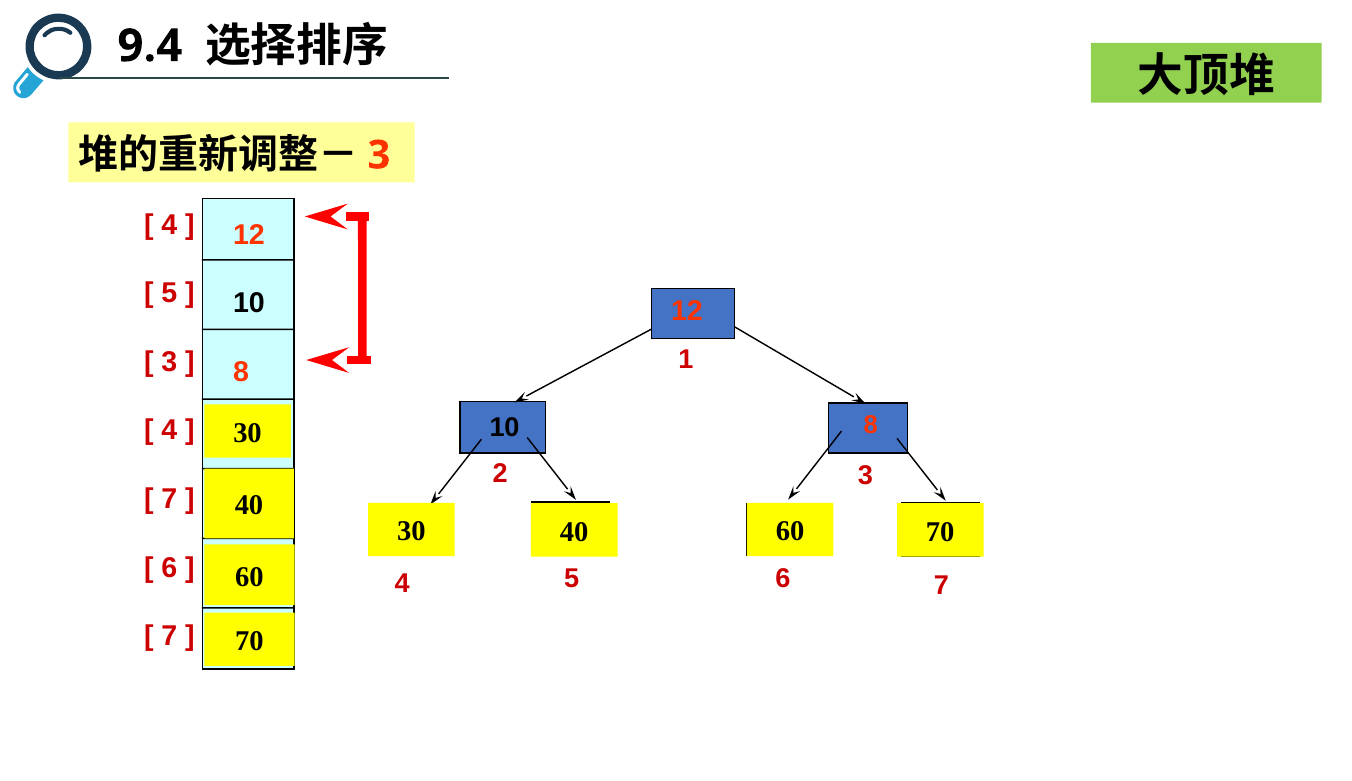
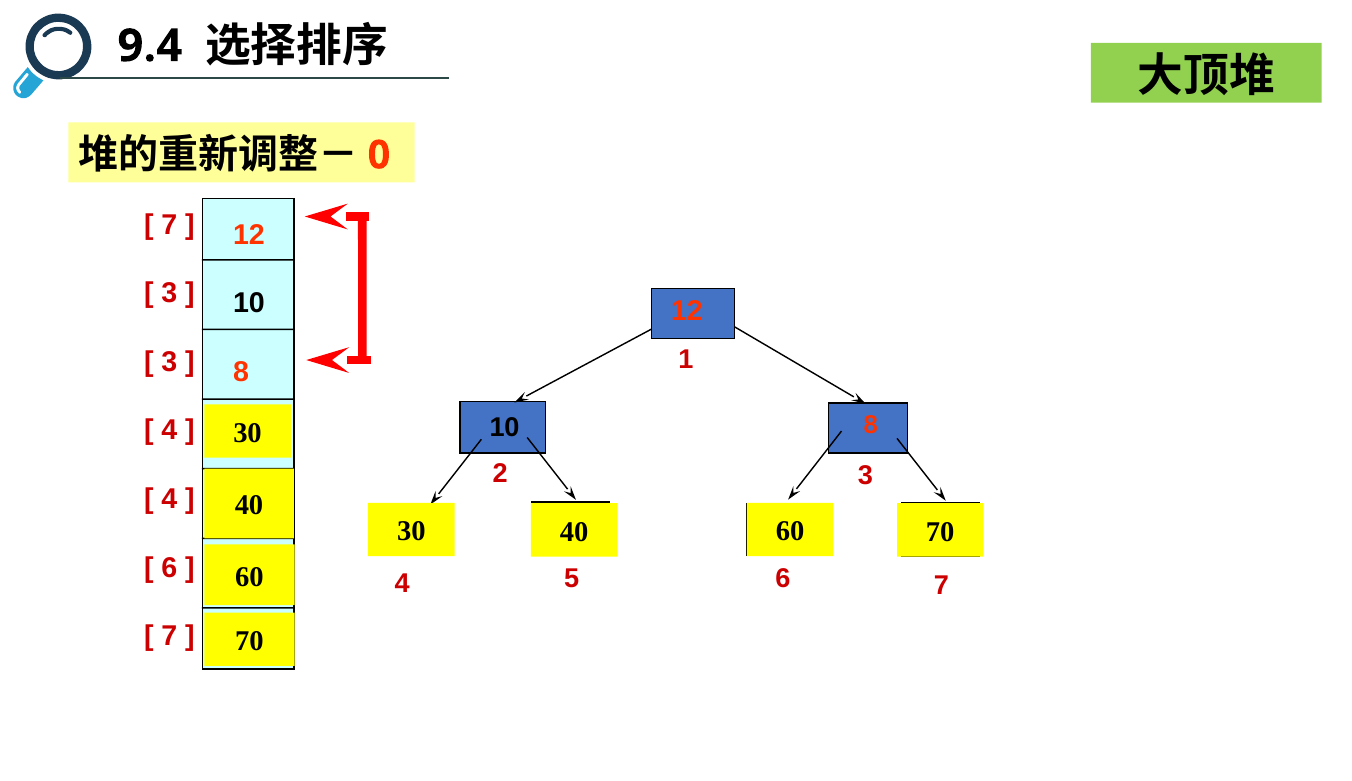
3: 3 -> 0 (379, 155)
4: 4 -> 7 (169, 225)
5: 5 -> 3 (169, 293)
7: 7 -> 4 (169, 499)
